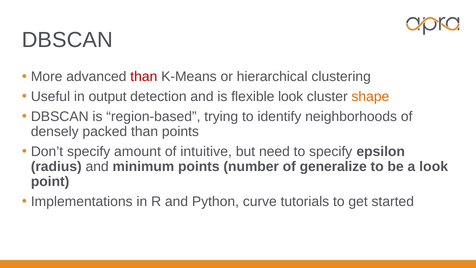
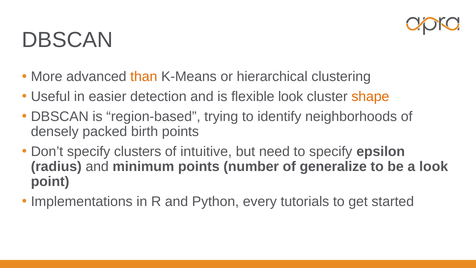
than colour: red -> orange (144, 77)
output: output -> easier (108, 97)
packed than: than -> birth (145, 131)
amount: amount -> clusters (138, 151)
curve: curve -> every (260, 201)
